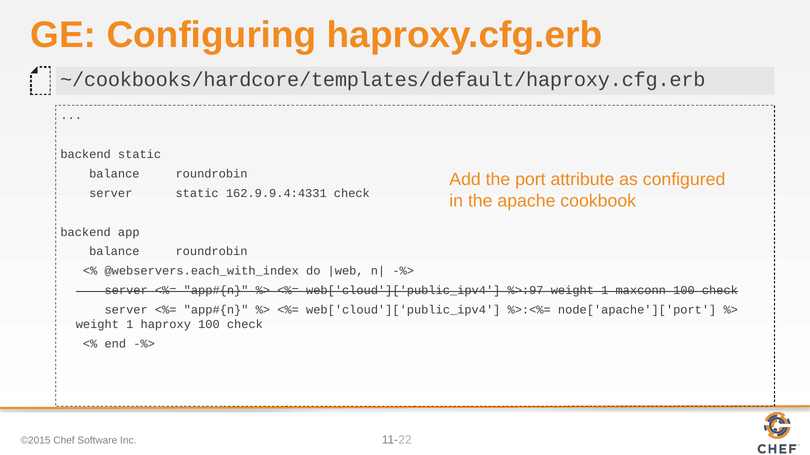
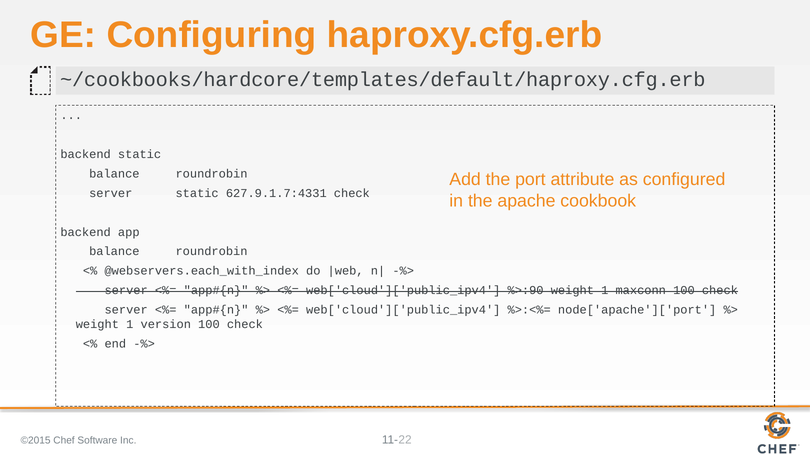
162.9.9.4:4331: 162.9.9.4:4331 -> 627.9.1.7:4331 (276, 193)
%>:97: %>:97 -> %>:90 (526, 291)
haproxy: haproxy -> version (166, 325)
